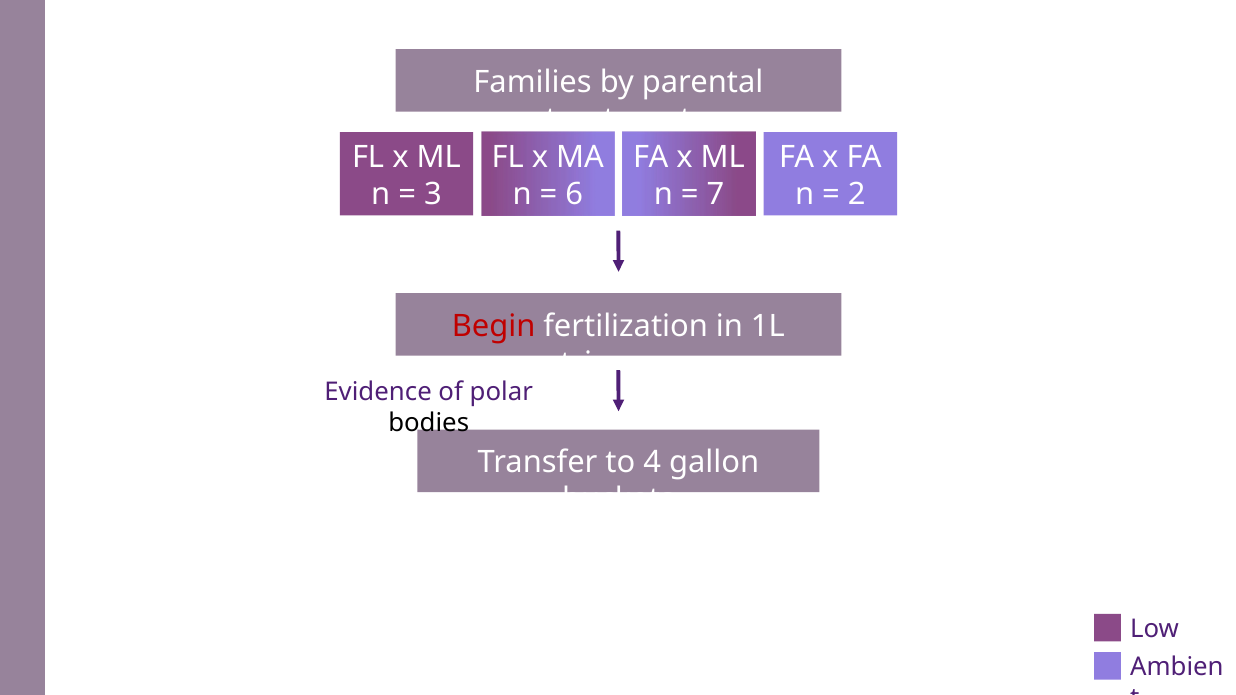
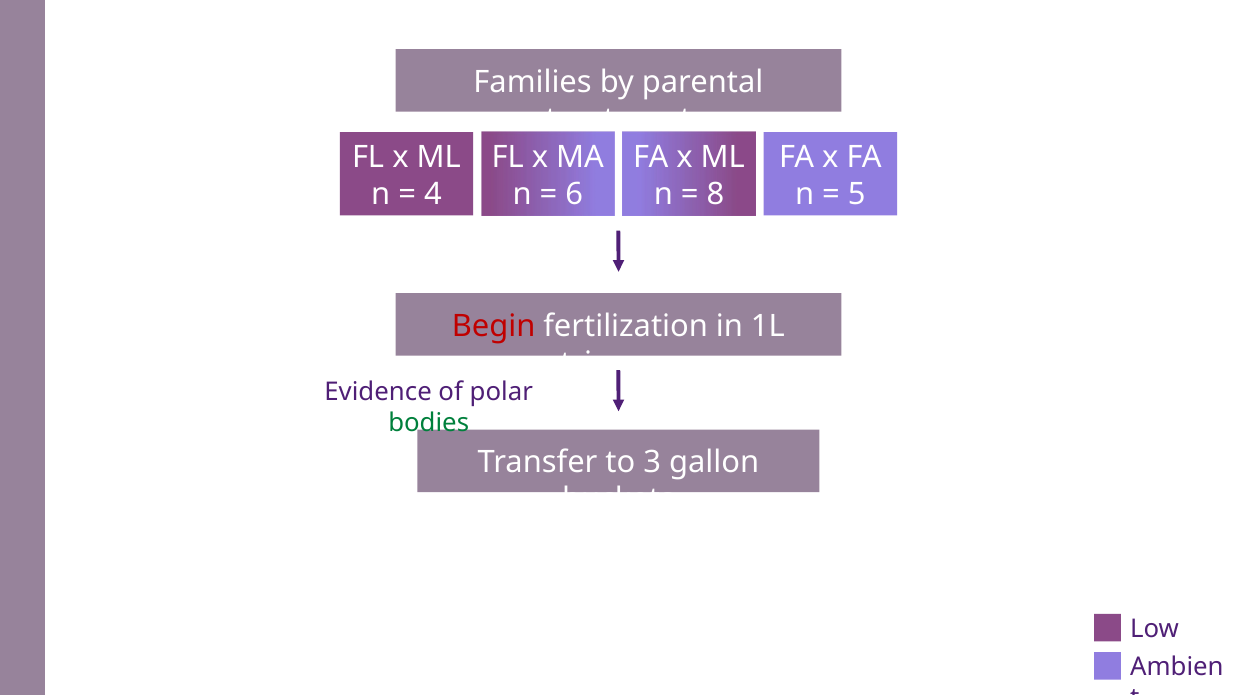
3: 3 -> 4 (433, 195)
7: 7 -> 8 (716, 195)
2: 2 -> 5 (857, 195)
bodies colour: black -> green (429, 423)
4: 4 -> 3 (652, 462)
